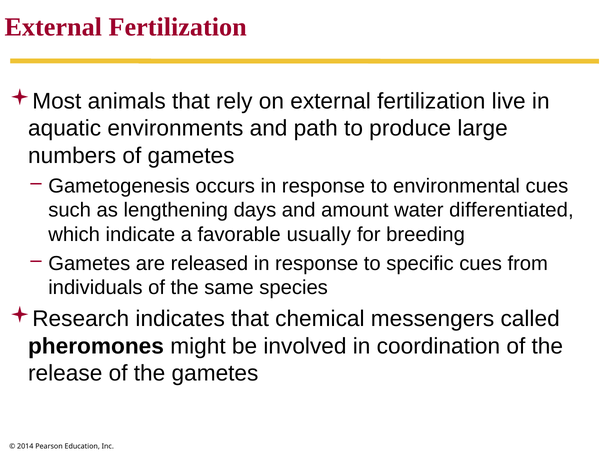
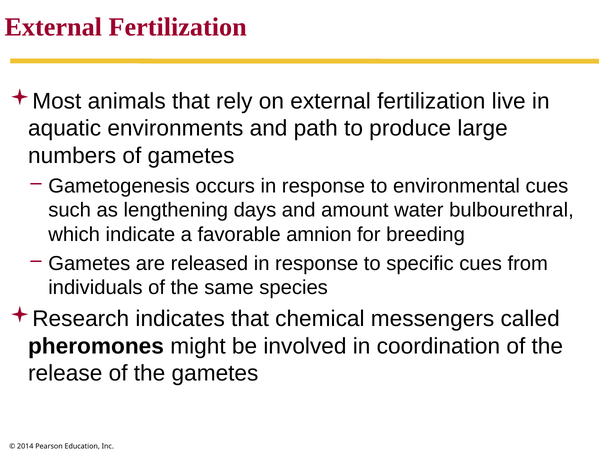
differentiated: differentiated -> bulbourethral (511, 210)
usually: usually -> amnion (319, 235)
